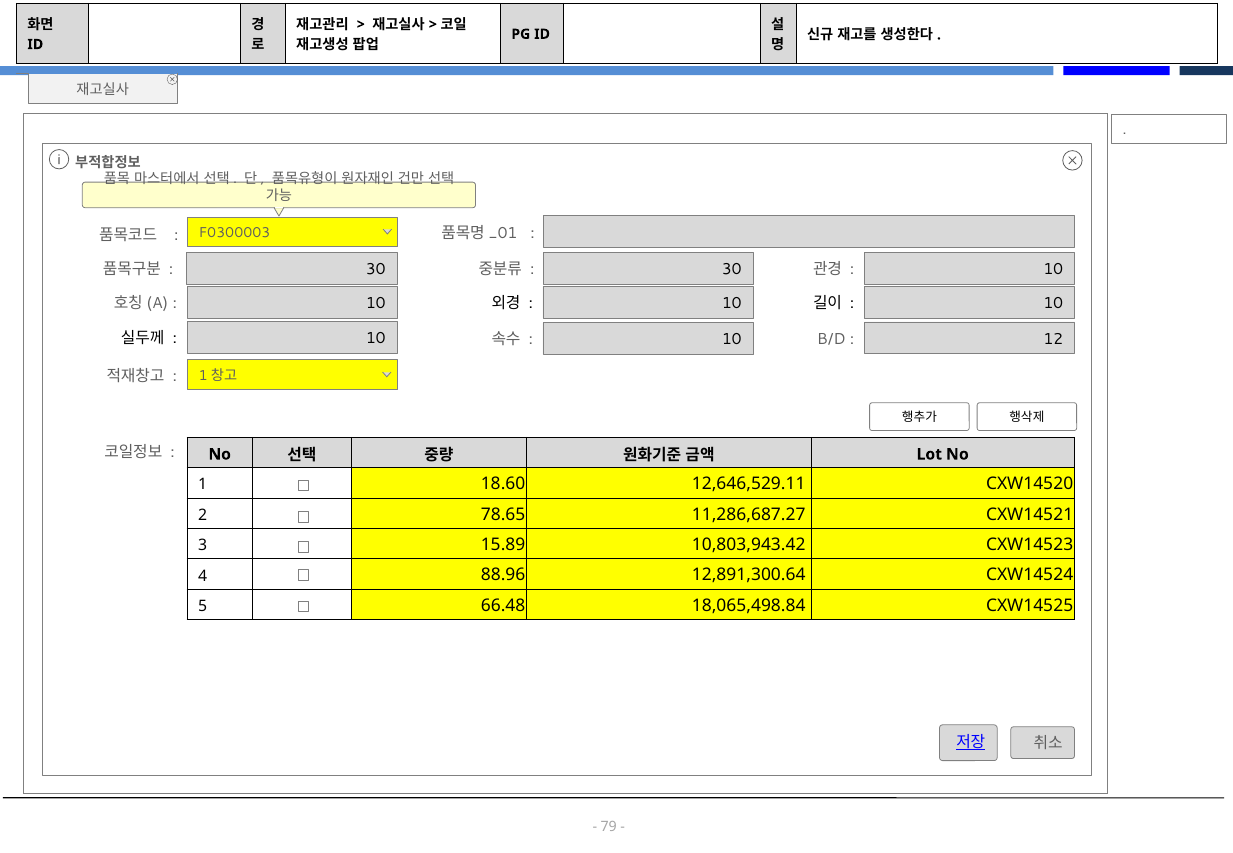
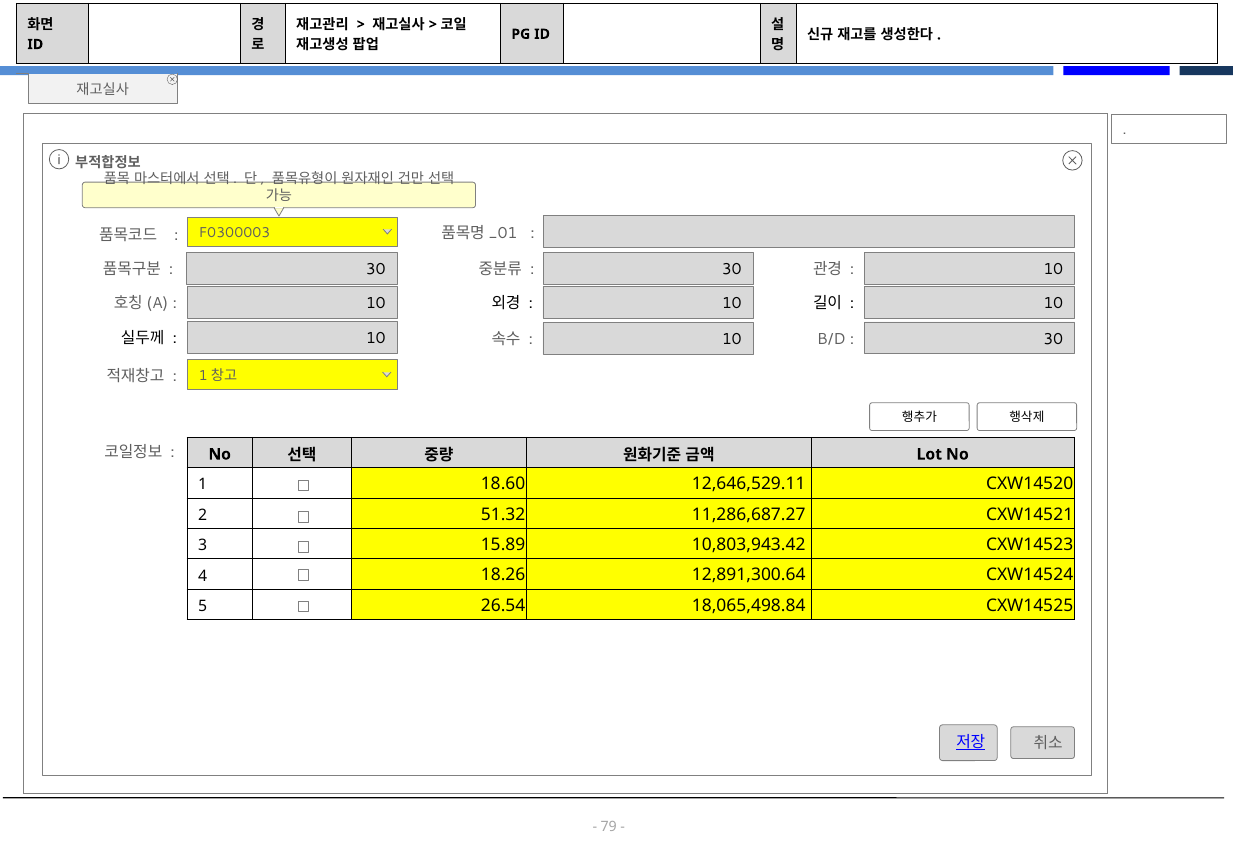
12: 12 -> 30 (1053, 339)
78.65: 78.65 -> 51.32 (503, 515)
88.96: 88.96 -> 18.26 (503, 576)
66.48: 66.48 -> 26.54 (503, 606)
